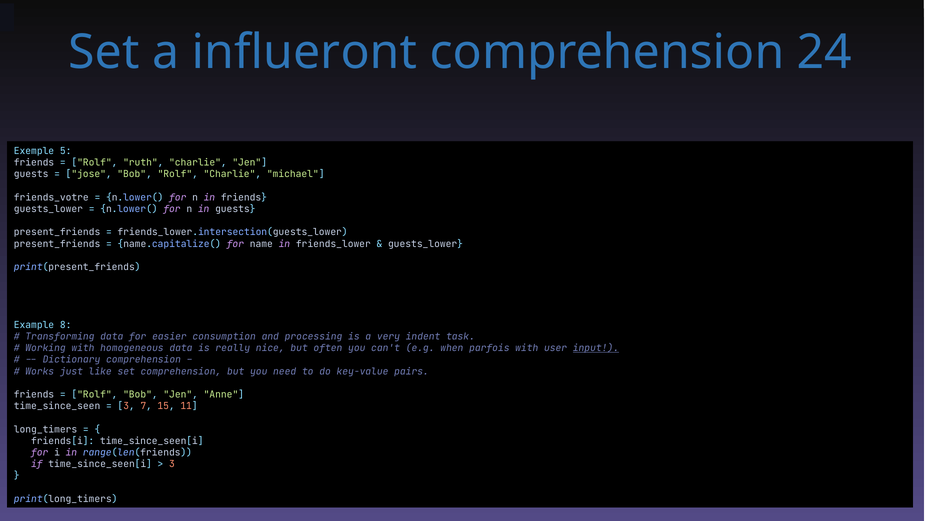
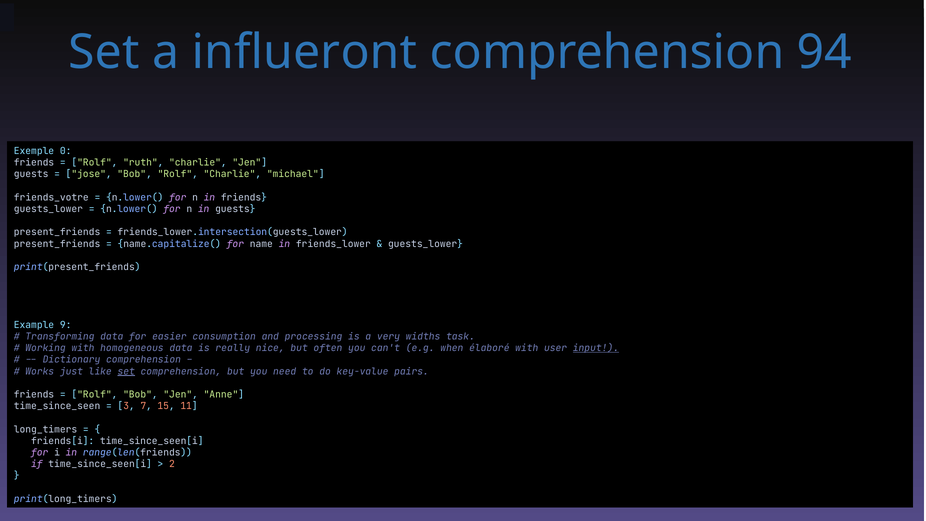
24: 24 -> 94 (825, 52)
5: 5 -> 0 (66, 151)
8: 8 -> 9 (66, 325)
indent: indent -> widths (423, 337)
parfois: parfois -> élaboré (489, 348)
set underline: none -> present (126, 371)
3: 3 -> 2 (172, 464)
